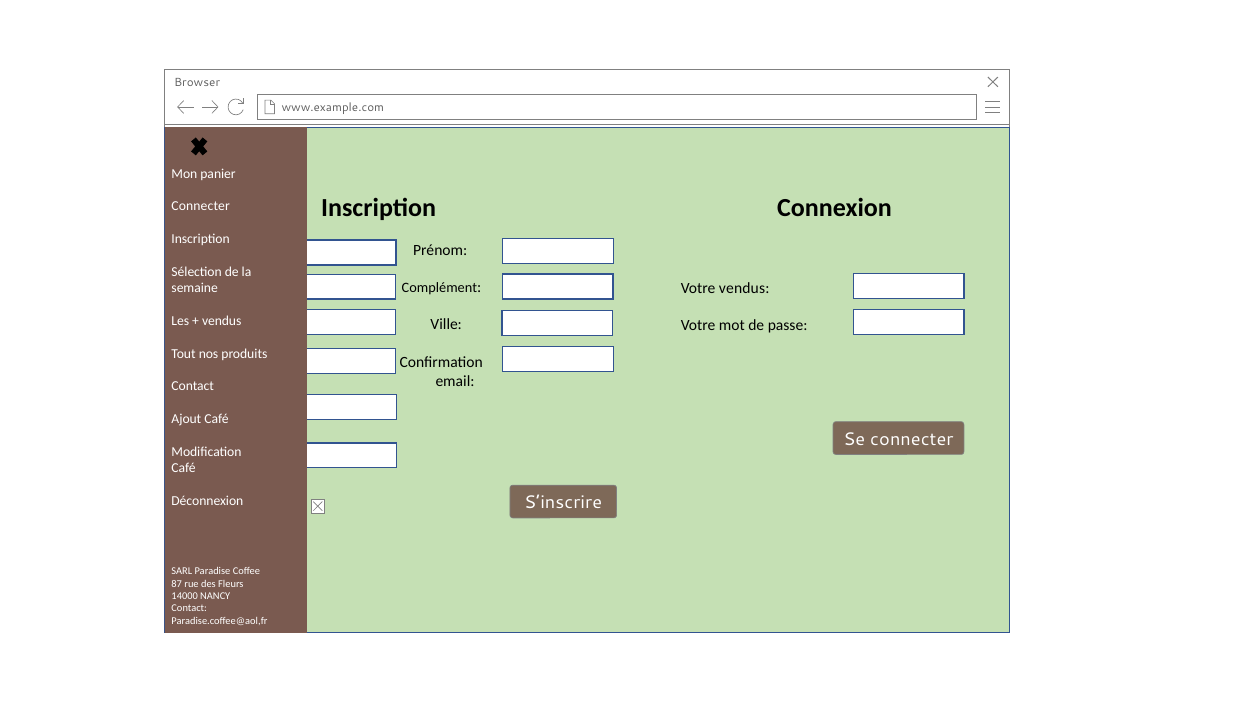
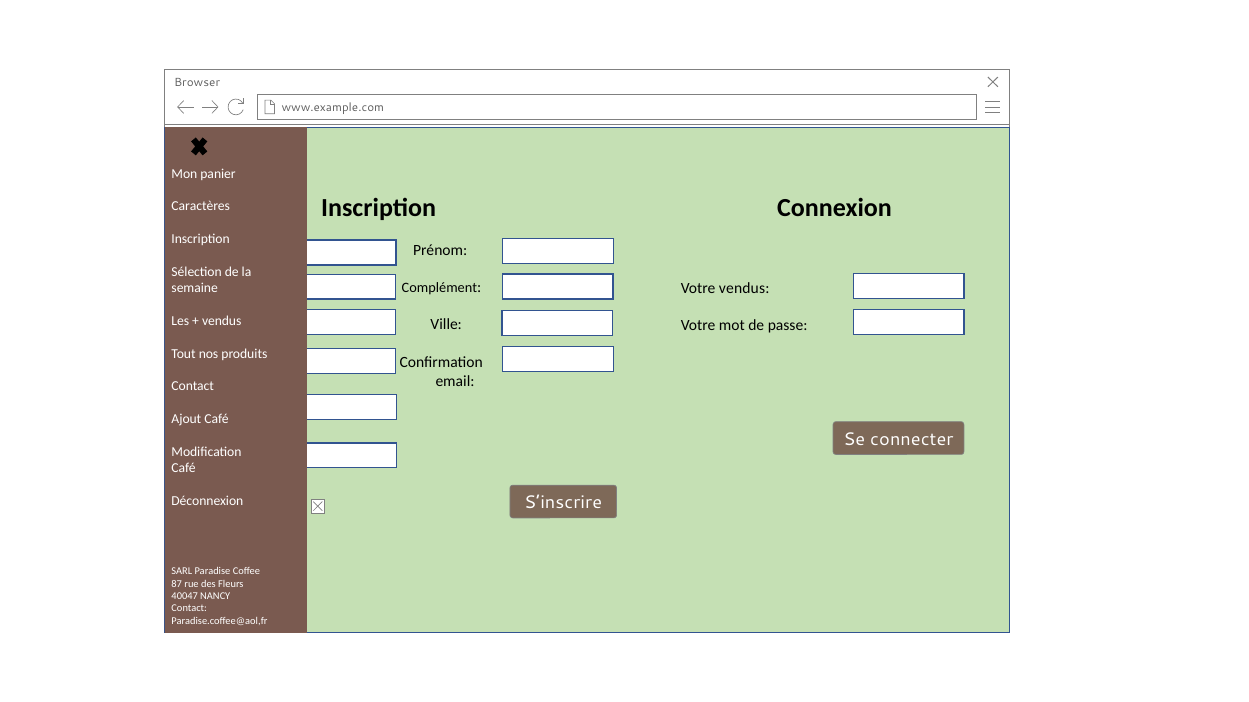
Connecter: Connecter -> Caractères (201, 206)
14000: 14000 -> 40047 (185, 597)
